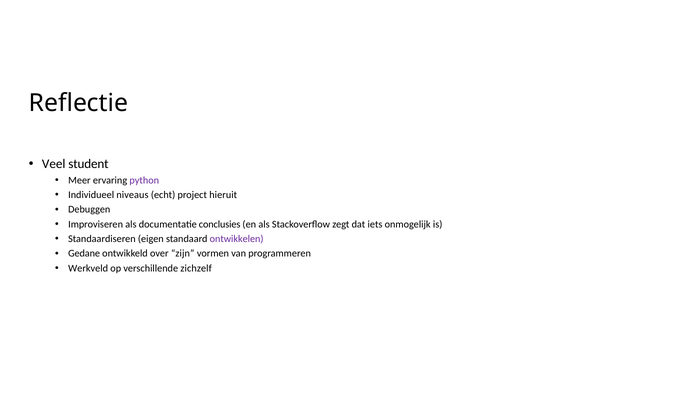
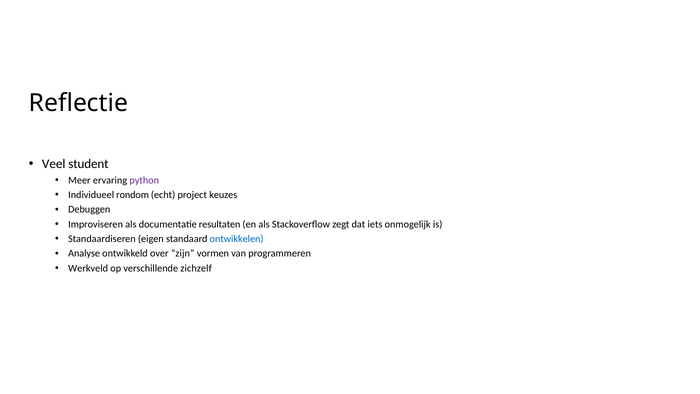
niveaus: niveaus -> rondom (133, 195)
hieruit: hieruit -> keuzes (223, 195)
conclusies: conclusies -> resultaten (220, 224)
ontwikkelen colour: purple -> blue (237, 239)
Gedane: Gedane -> Analyse (84, 253)
